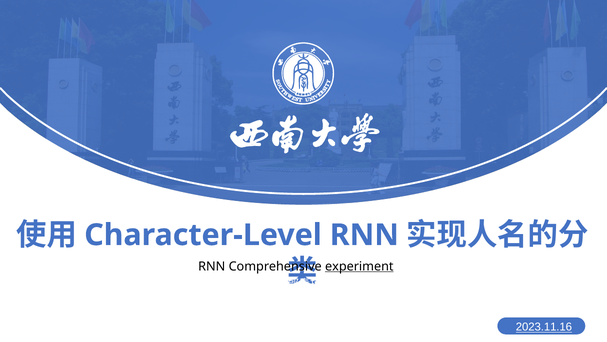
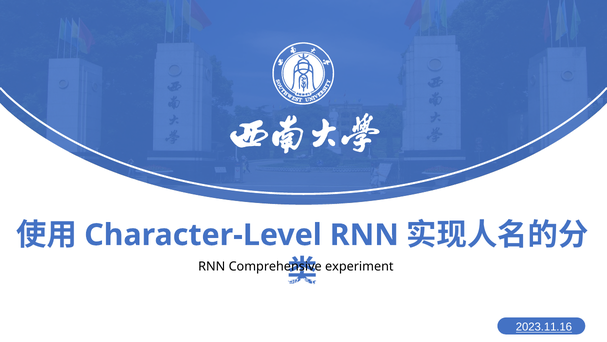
experiment underline: present -> none (359, 266)
